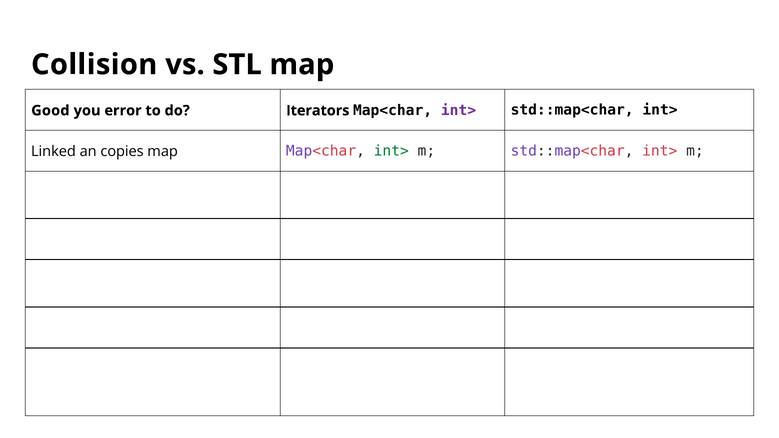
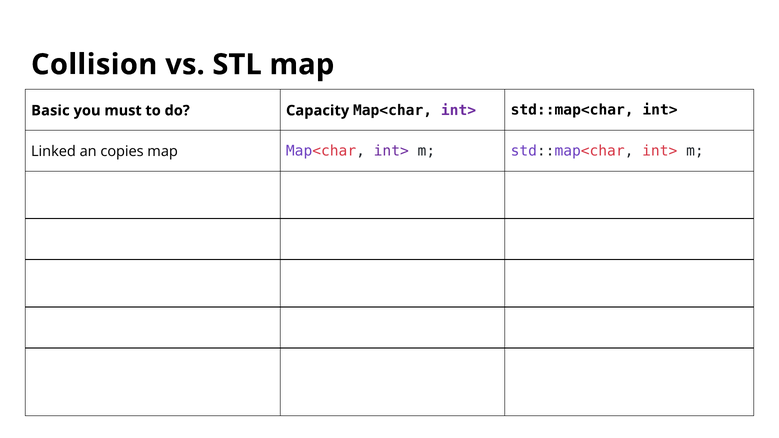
Good: Good -> Basic (50, 111)
error: error -> must (123, 111)
Iterators: Iterators -> Capacity (318, 111)
int> colour: green -> purple (391, 151)
